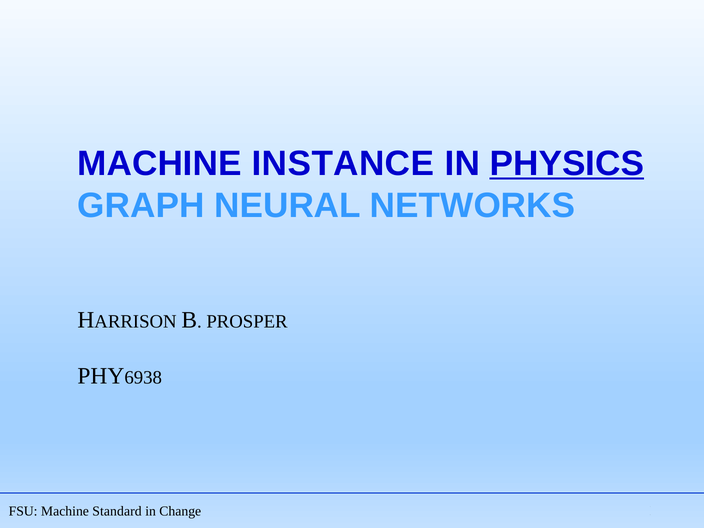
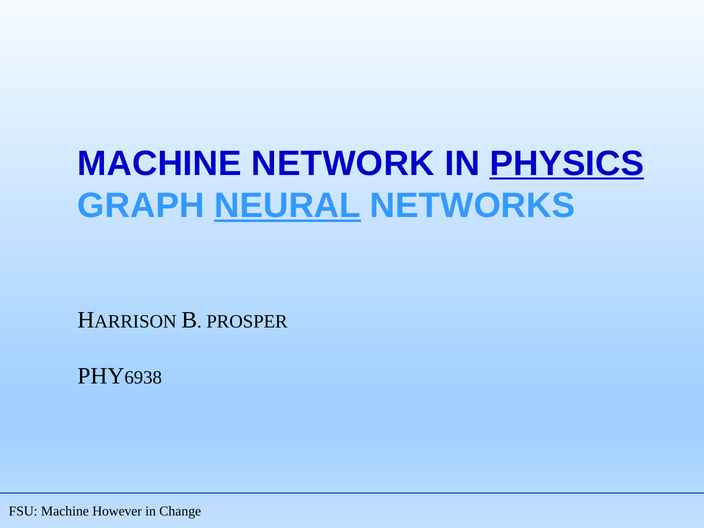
INSTANCE: INSTANCE -> NETWORK (343, 163)
NEURAL underline: none -> present (288, 206)
Standard: Standard -> However (117, 511)
